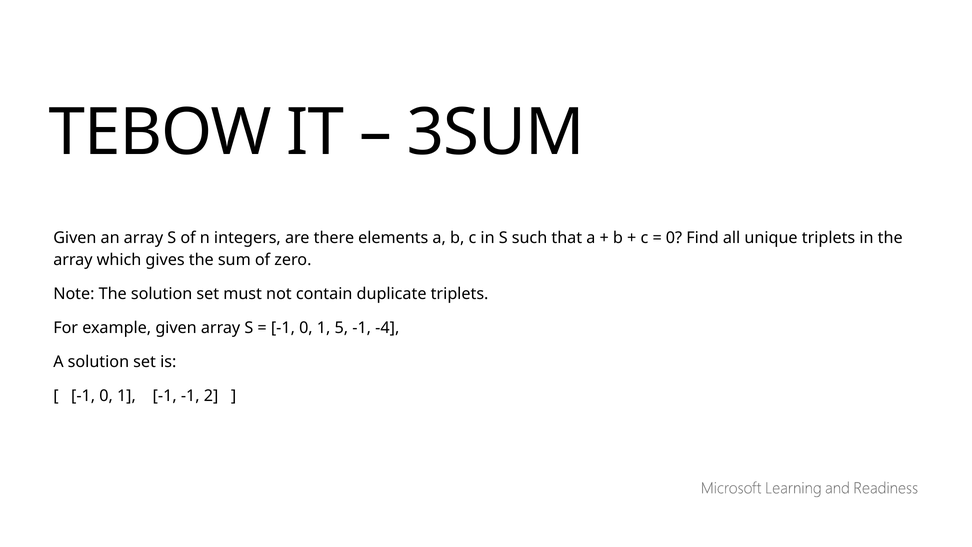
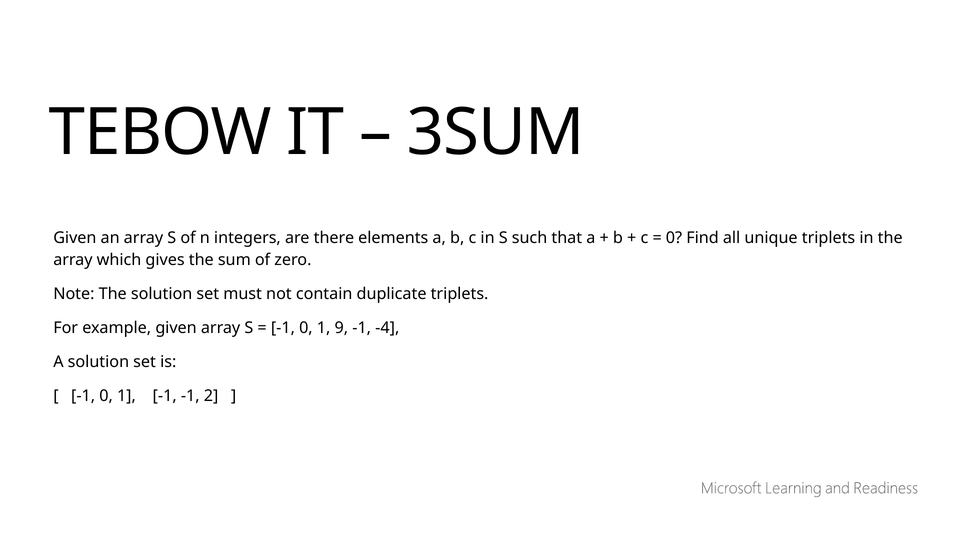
5: 5 -> 9 (341, 328)
